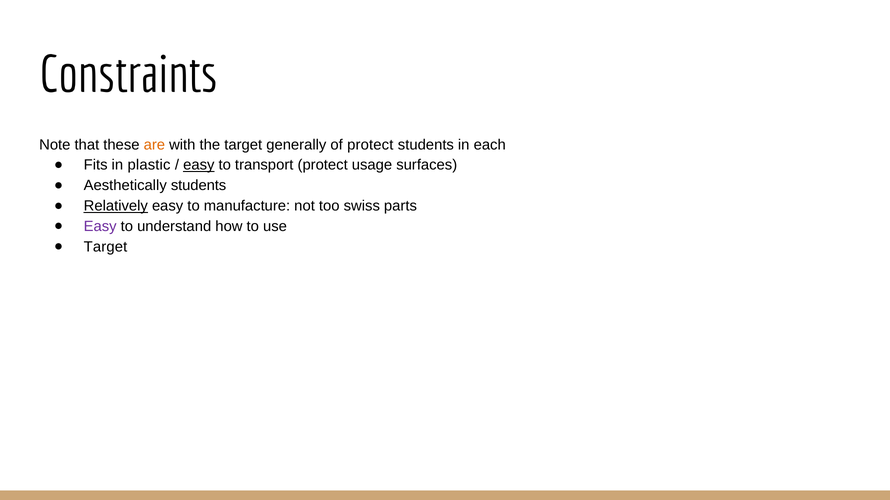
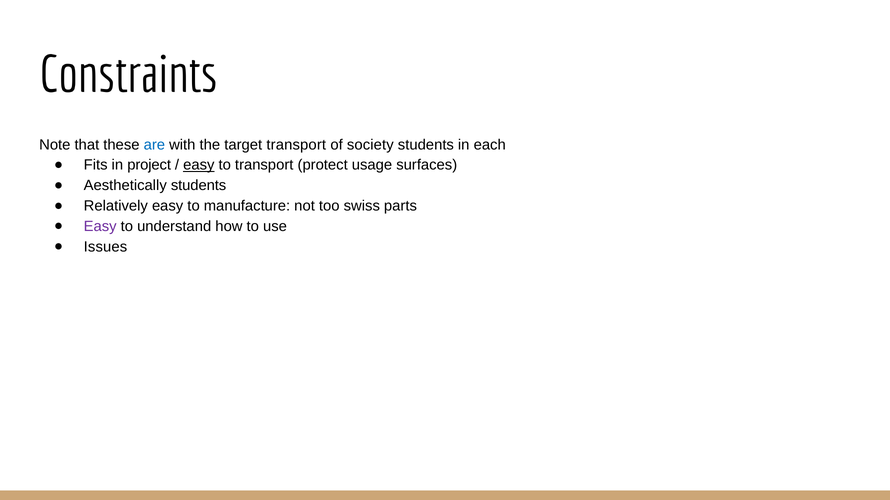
are colour: orange -> blue (154, 145)
target generally: generally -> transport (296, 145)
of protect: protect -> society (370, 145)
plastic: plastic -> project (149, 165)
Relatively underline: present -> none (116, 206)
Target: Target -> Issues (105, 247)
